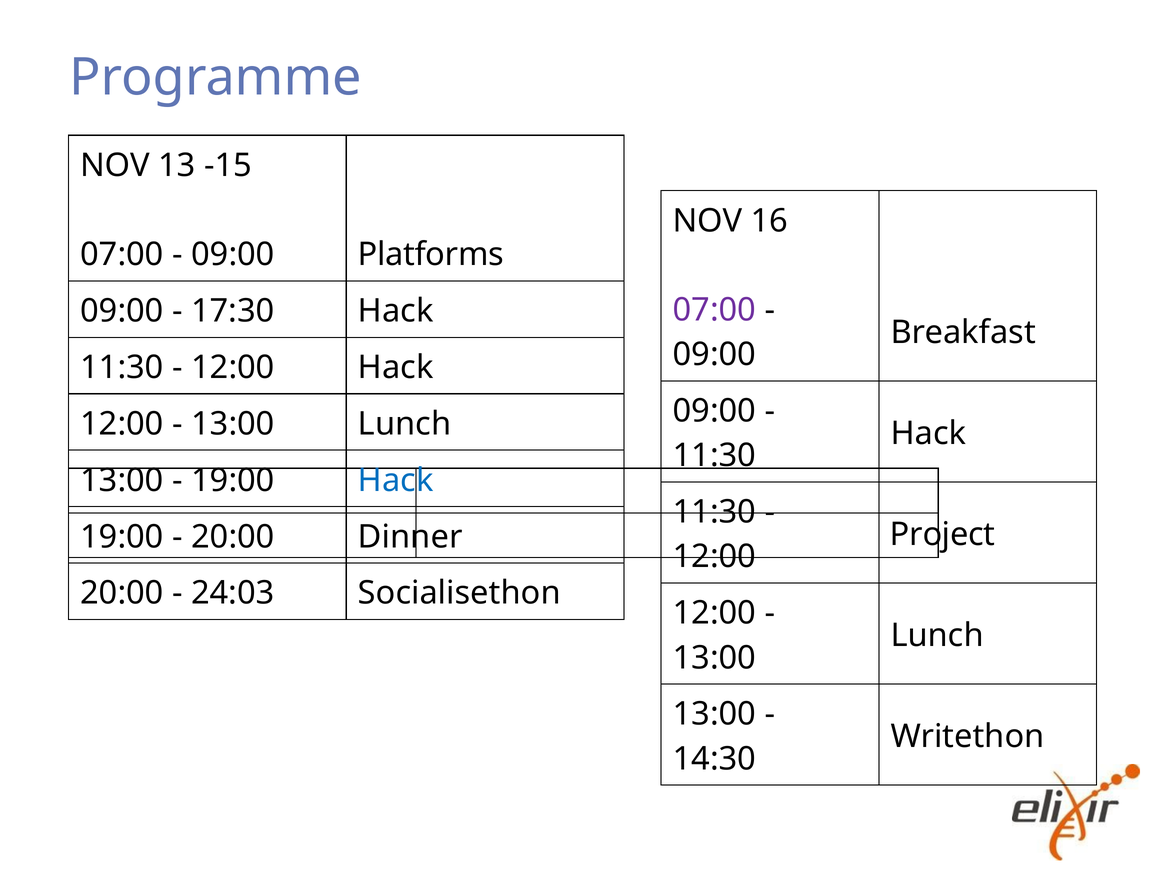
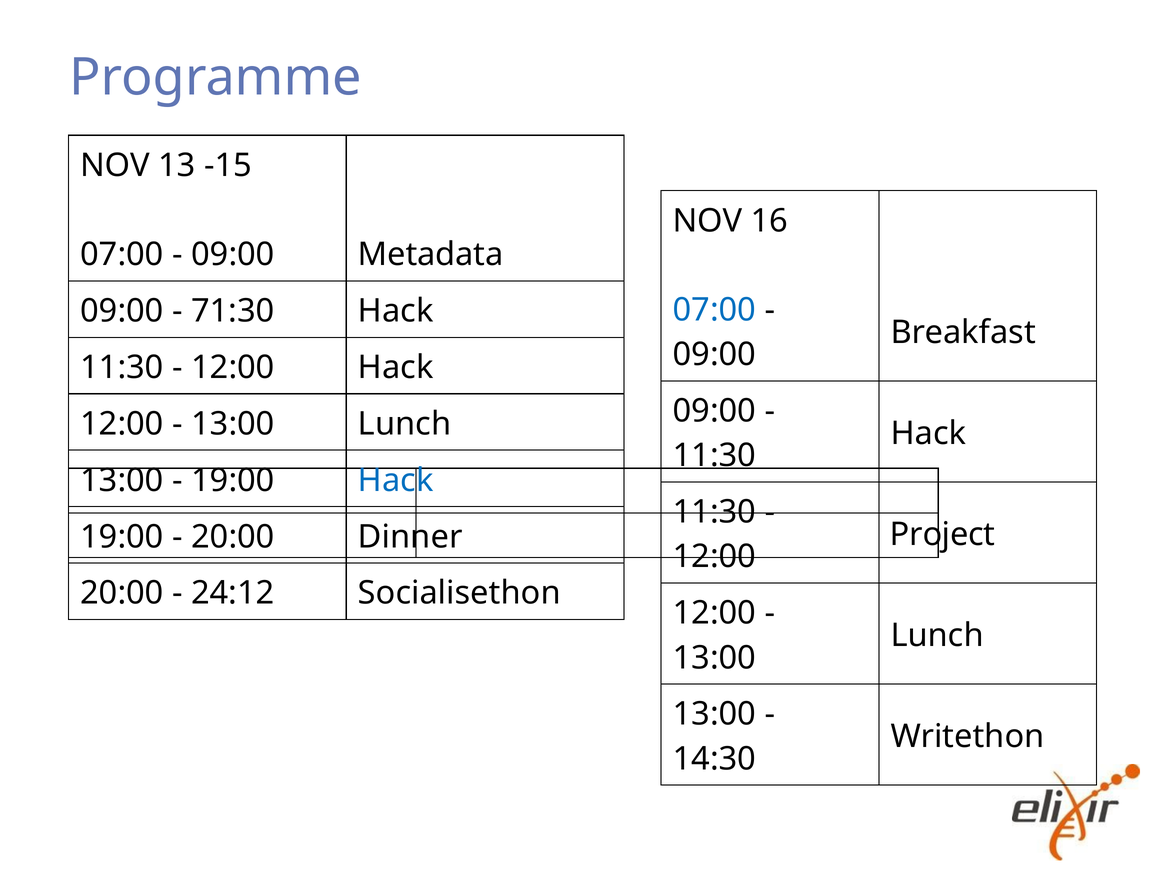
Platforms: Platforms -> Metadata (431, 254)
07:00 colour: purple -> blue (714, 310)
17:30: 17:30 -> 71:30 (233, 311)
24:03: 24:03 -> 24:12 (233, 593)
